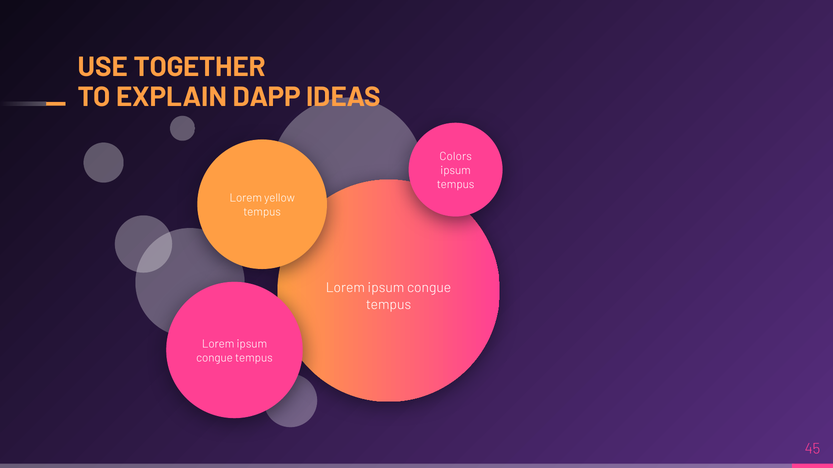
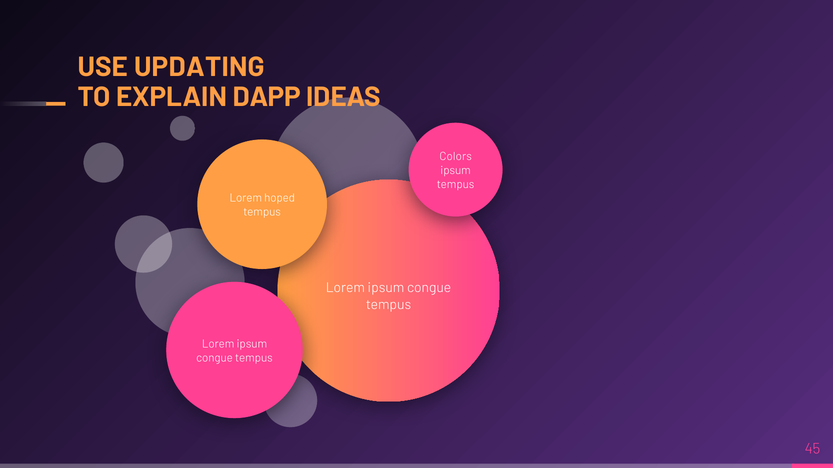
TOGETHER: TOGETHER -> UPDATING (199, 67)
yellow: yellow -> hoped (280, 198)
